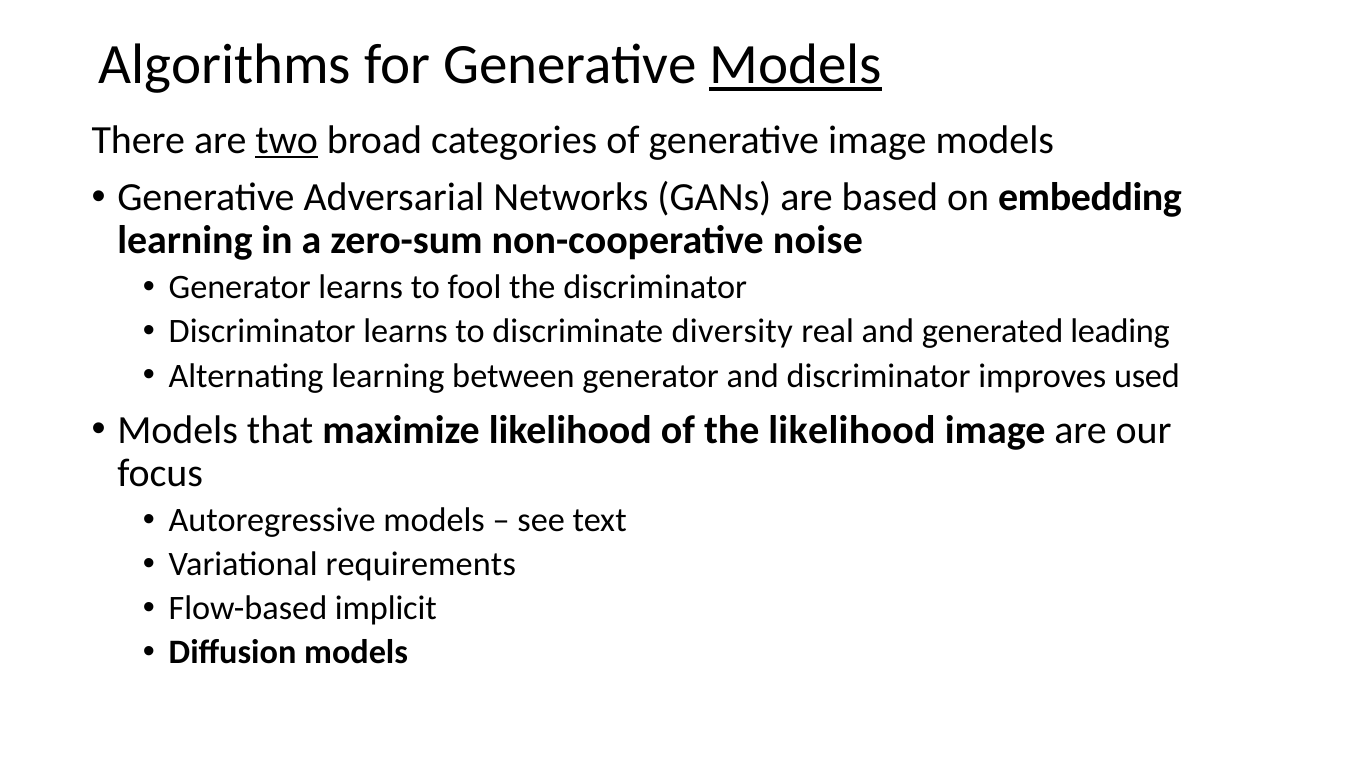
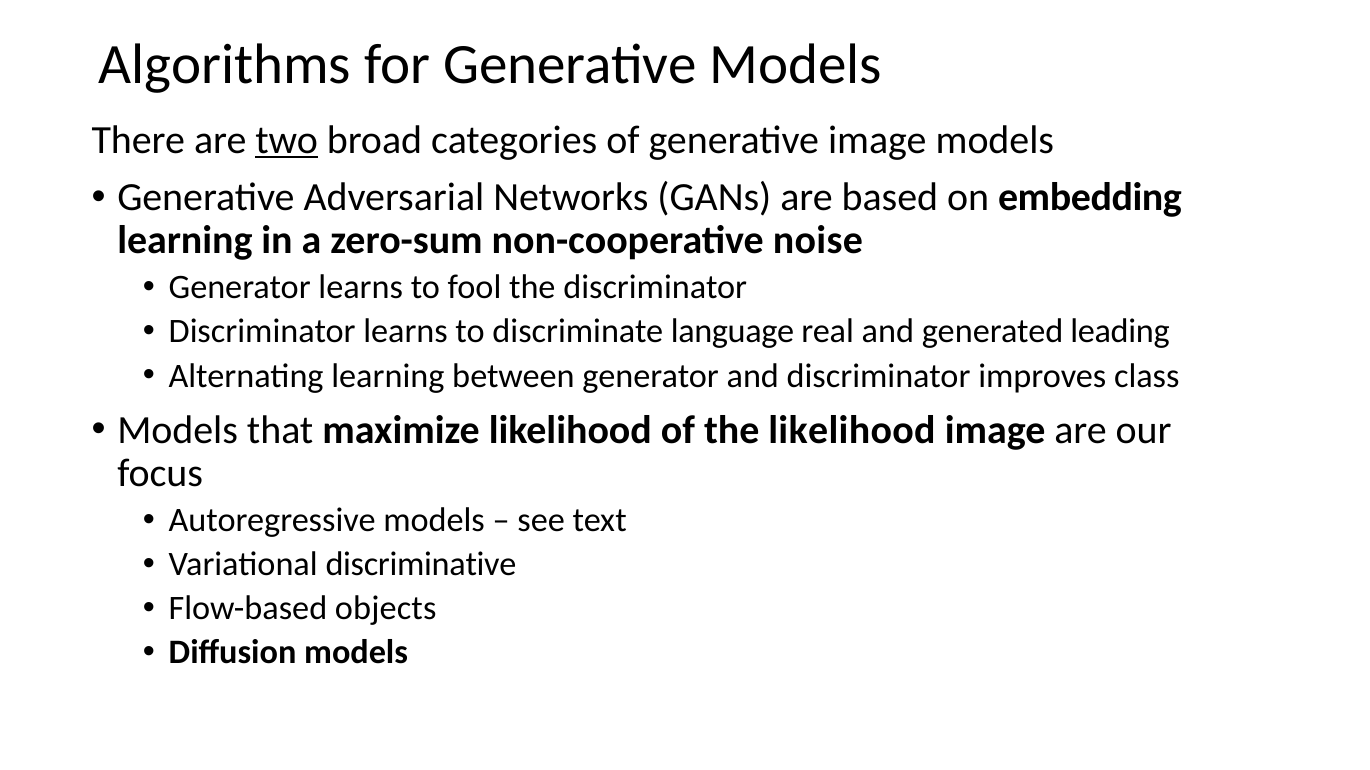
Models underline: present -> none (796, 64)
diversity: diversity -> language (733, 332)
used: used -> class (1147, 376)
requirements: requirements -> discriminative (421, 565)
implicit: implicit -> objects (386, 609)
